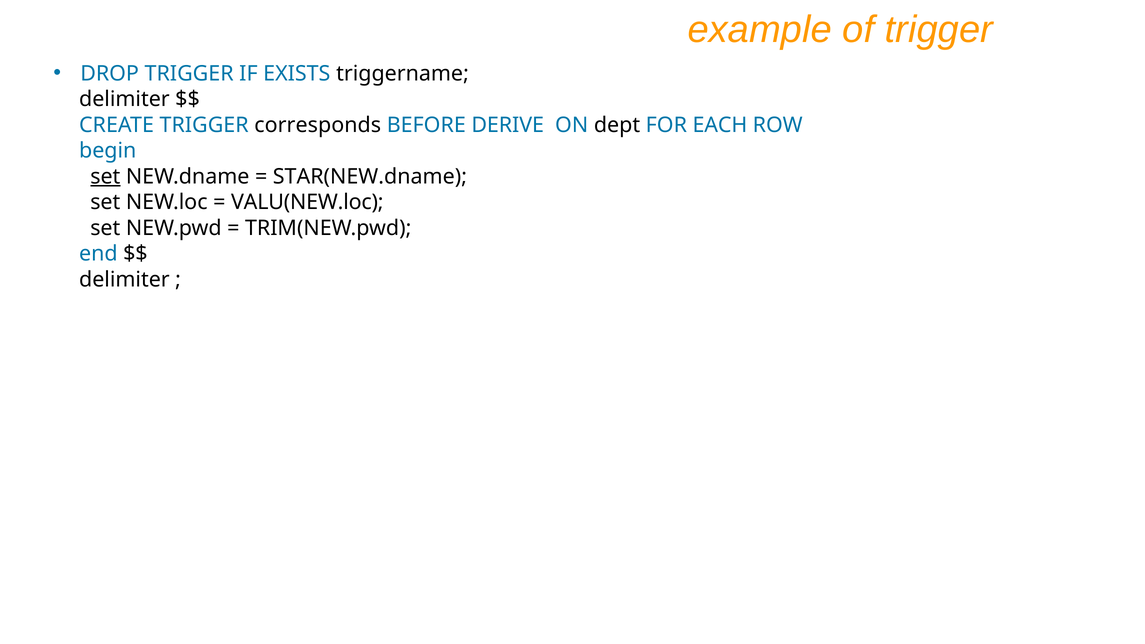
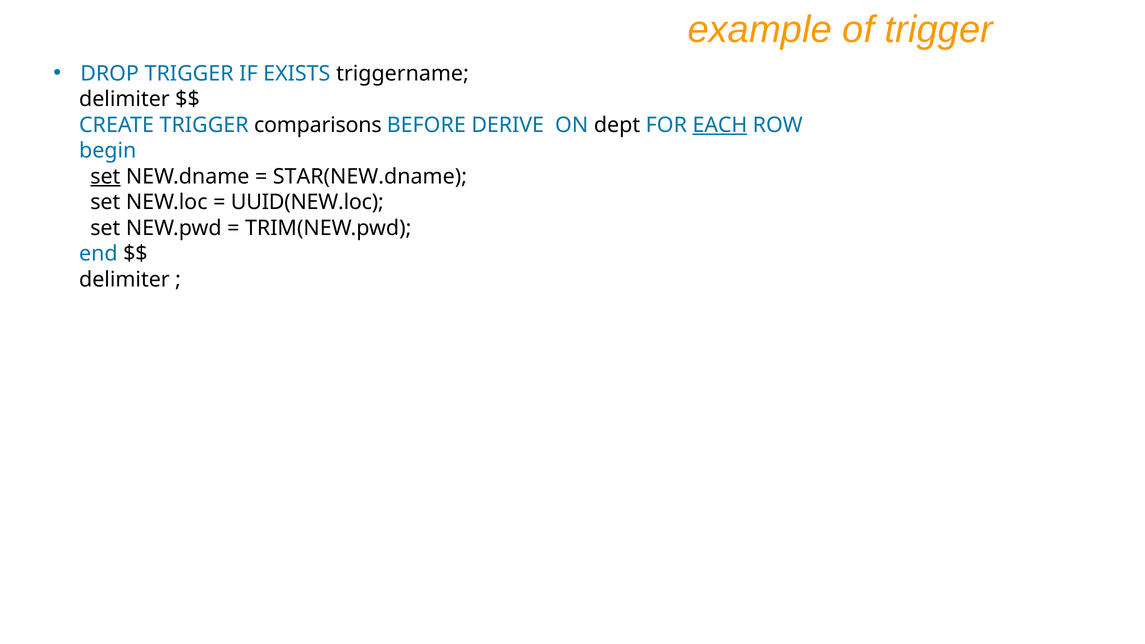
corresponds: corresponds -> comparisons (318, 125)
EACH underline: none -> present (720, 125)
VALU(NEW.loc: VALU(NEW.loc -> UUID(NEW.loc (307, 202)
